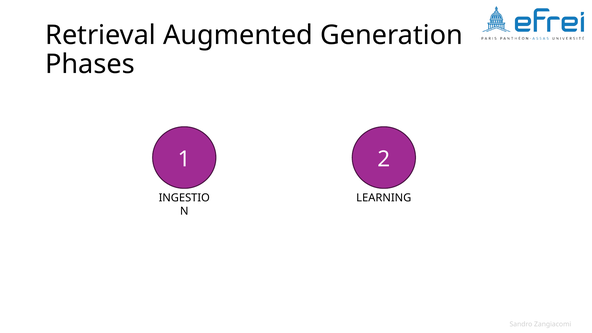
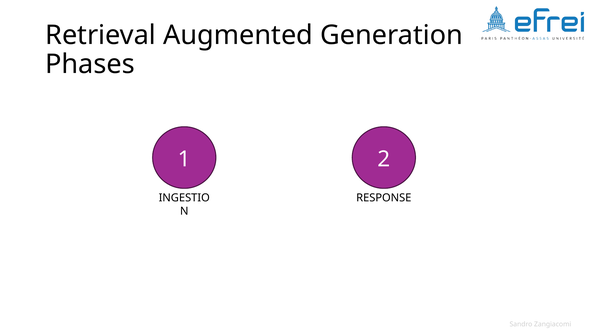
LEARNING: LEARNING -> RESPONSE (384, 198)
